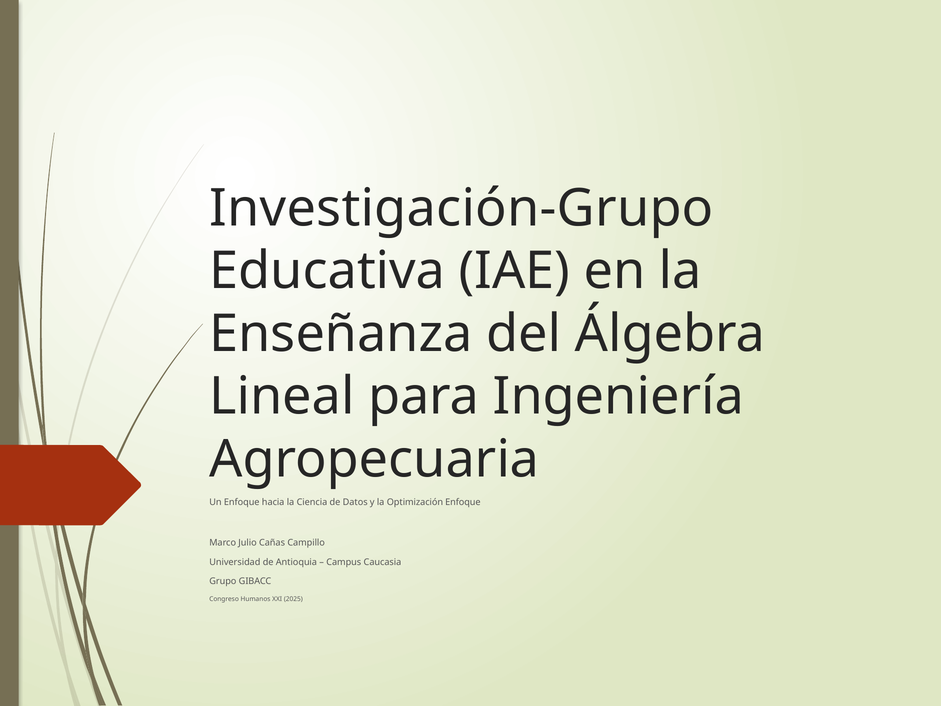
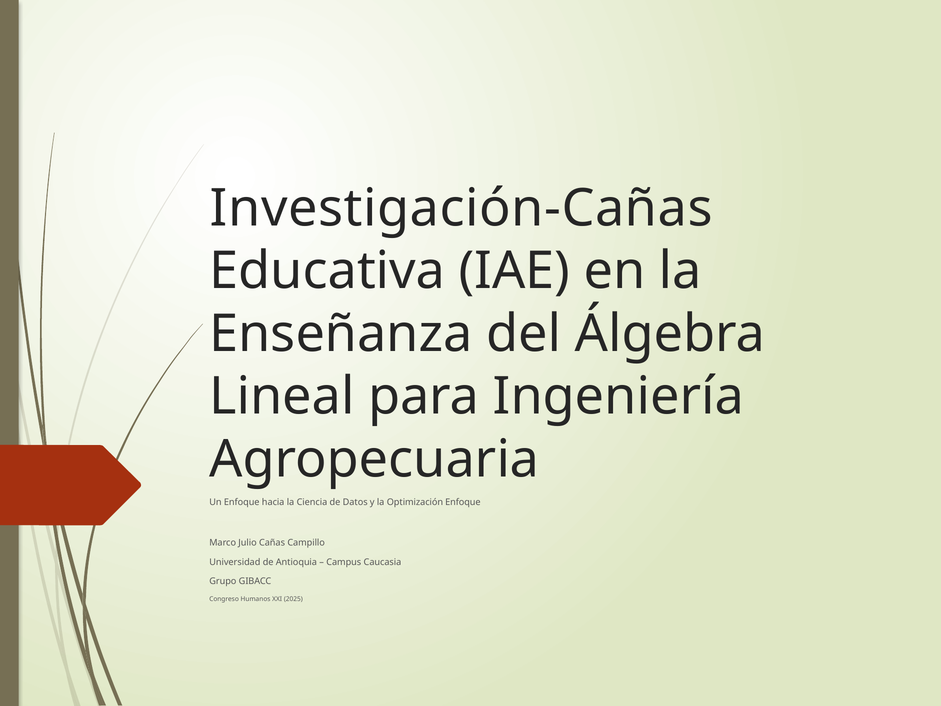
Investigación-Grupo: Investigación-Grupo -> Investigación-Cañas (461, 208)
